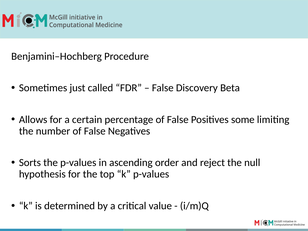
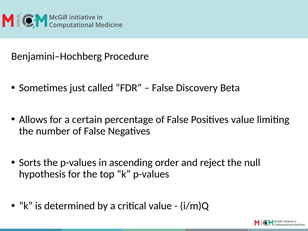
Positives some: some -> value (243, 119)
